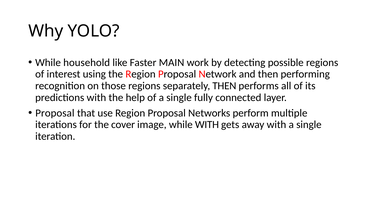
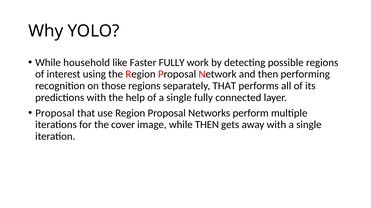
Faster MAIN: MAIN -> FULLY (172, 63)
separately THEN: THEN -> THAT (224, 86)
while WITH: WITH -> THEN (207, 125)
